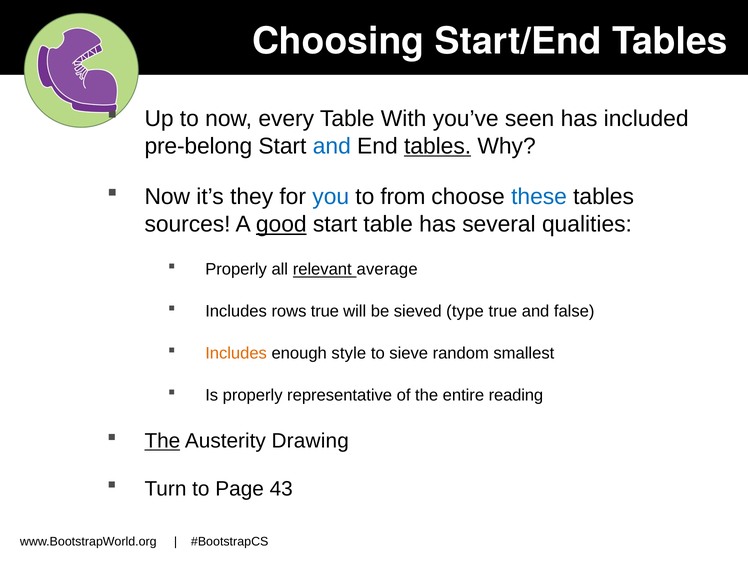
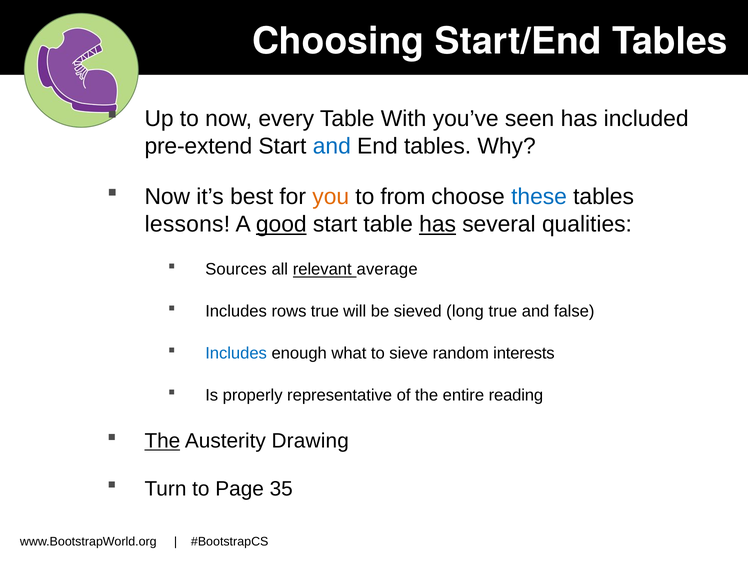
pre-belong: pre-belong -> pre-extend (198, 146)
tables underline: present -> none (438, 146)
they: they -> best (252, 197)
you colour: blue -> orange (331, 197)
sources: sources -> lessons (187, 224)
has underline: none -> present (438, 224)
Properly: Properly -> Sources (236, 270)
type: type -> long (465, 311)
Includes colour: orange -> blue (236, 353)
style: style -> what (349, 353)
smallest: smallest -> interests (524, 353)
43: 43 -> 35 (281, 489)
